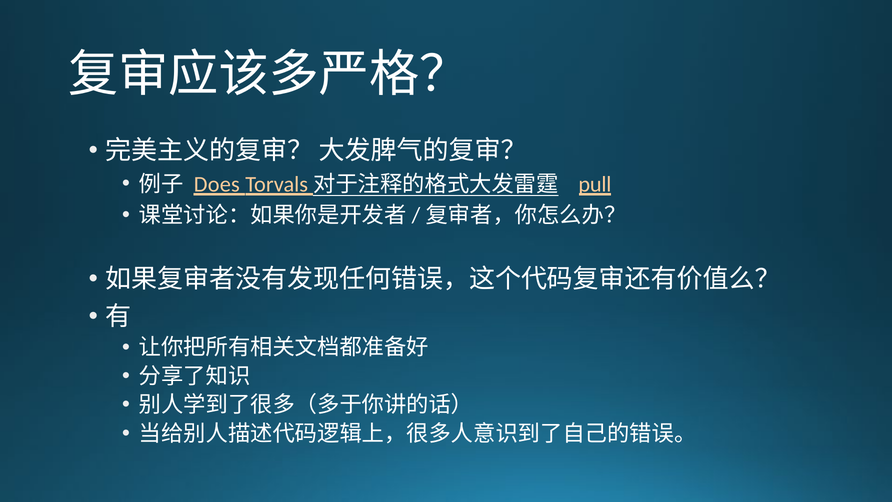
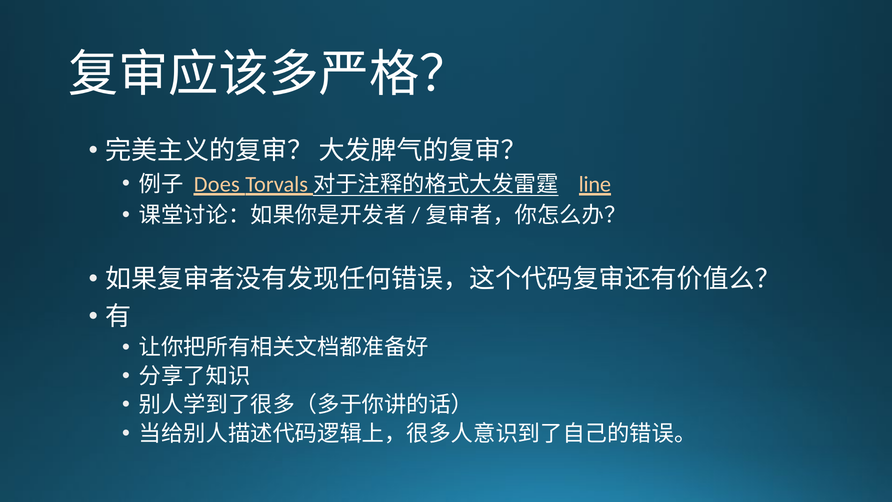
pull: pull -> line (595, 185)
